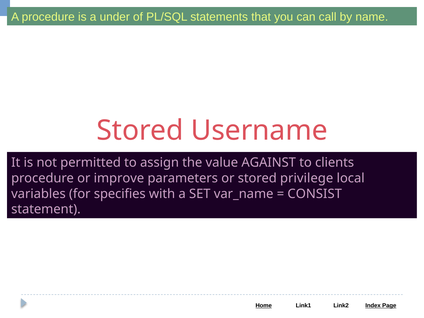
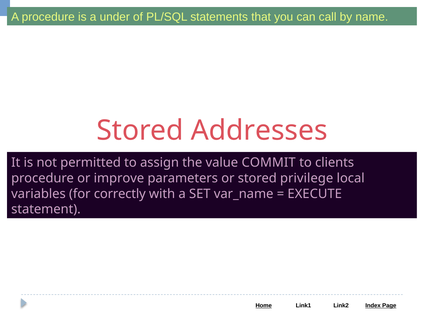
Username: Username -> Addresses (259, 131)
AGAINST: AGAINST -> COMMIT (269, 163)
specifies: specifies -> correctly (120, 194)
CONSIST: CONSIST -> EXECUTE (315, 194)
